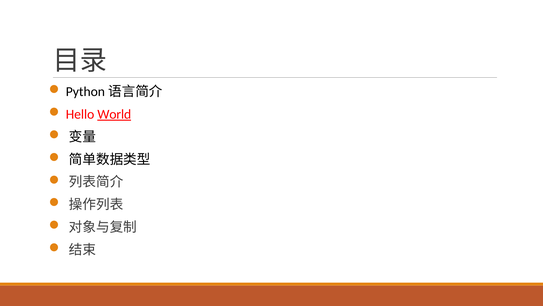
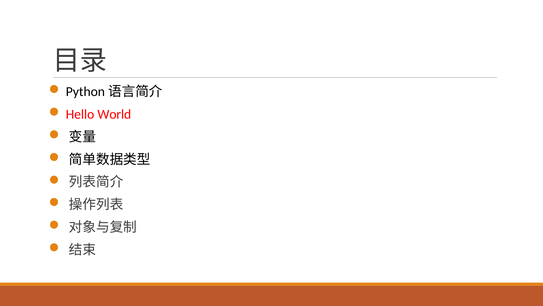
World underline: present -> none (114, 114)
